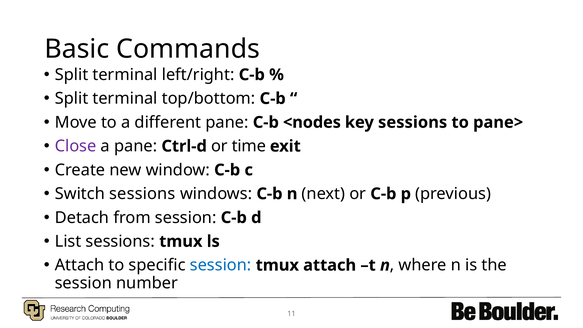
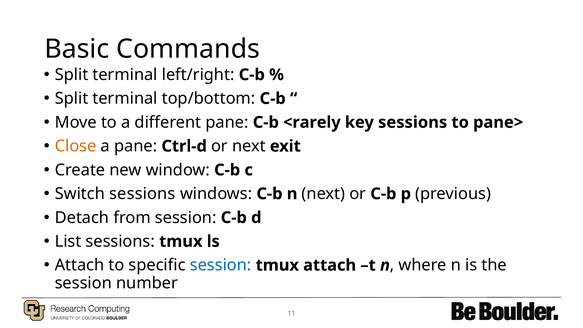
<nodes: <nodes -> <rarely (312, 122)
Close colour: purple -> orange (76, 146)
or time: time -> next (249, 146)
